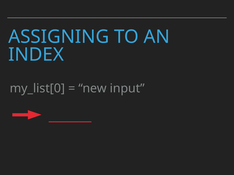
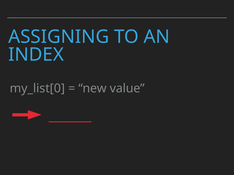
input: input -> value (127, 89)
